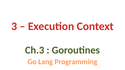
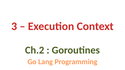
Ch.3: Ch.3 -> Ch.2 (35, 50)
